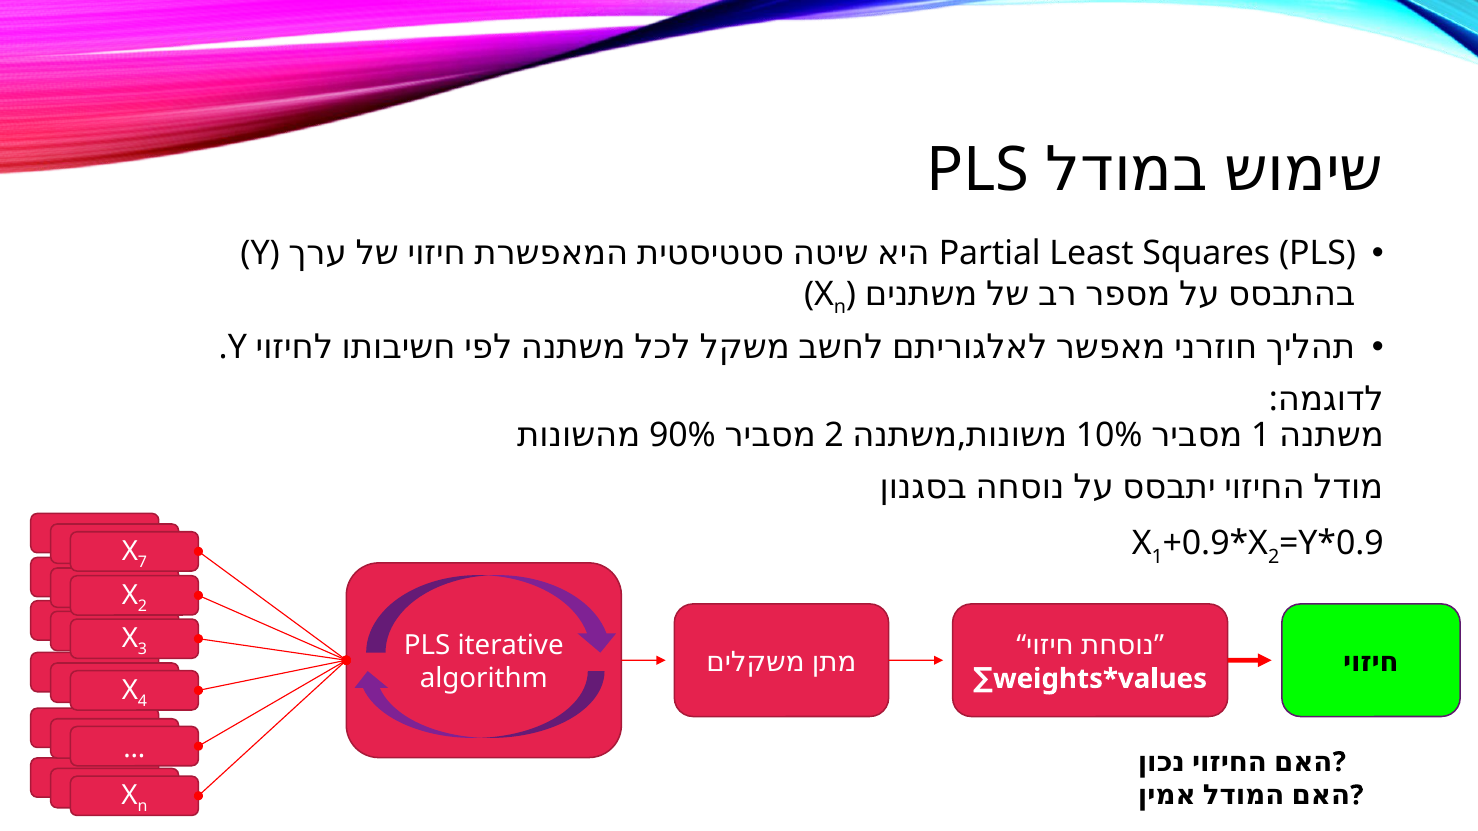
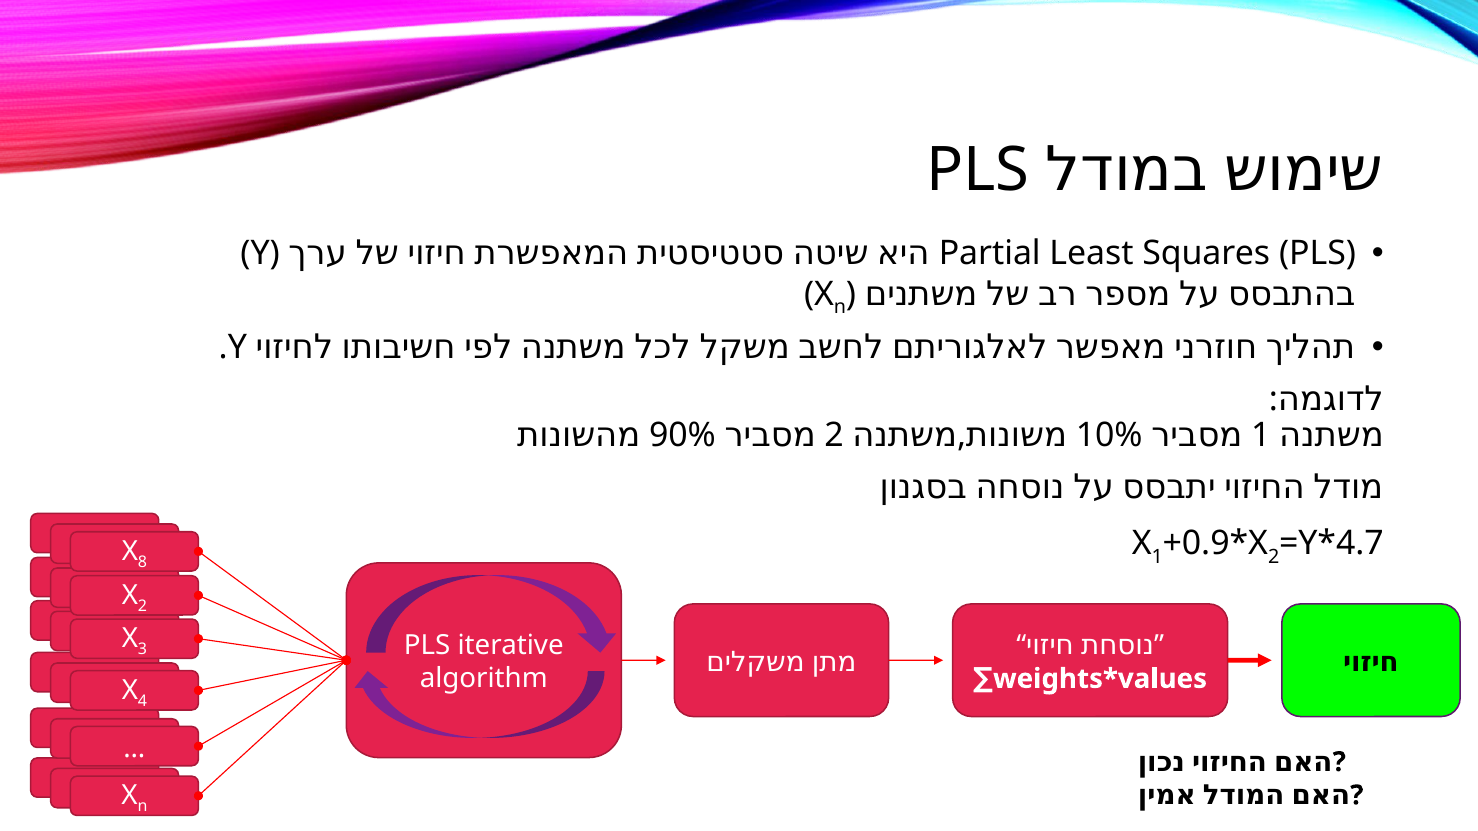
0.9: 0.9 -> 4.7 (1360, 544)
7: 7 -> 8 (142, 562)
